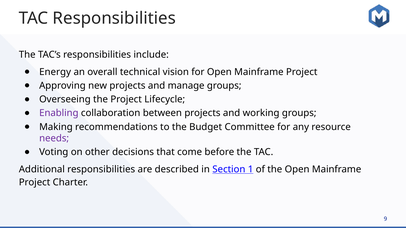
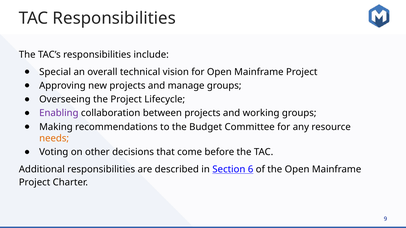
Energy: Energy -> Special (55, 72)
needs colour: purple -> orange (54, 139)
1: 1 -> 6 (251, 170)
